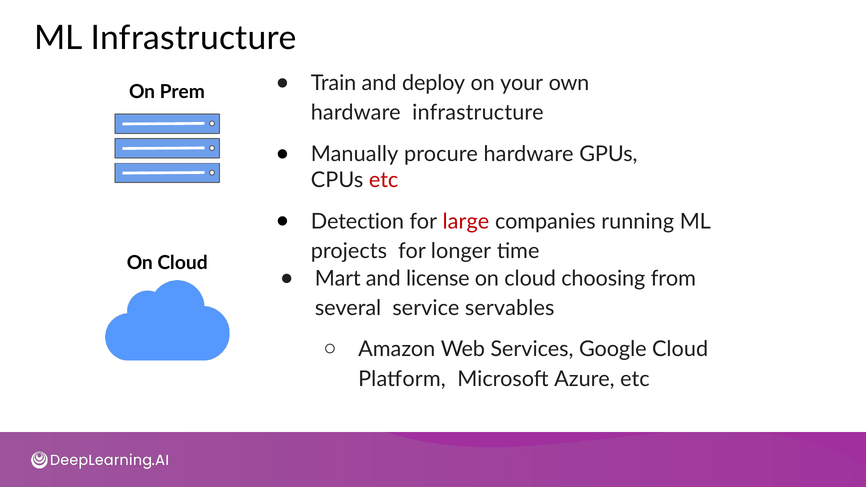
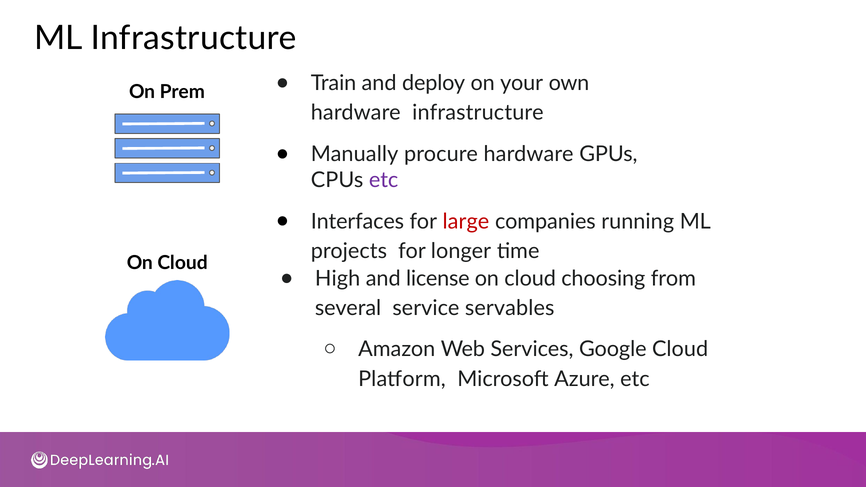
etc colour: red -> purple (384, 180)
Detection: Detection -> Interfaces (357, 221)
Mart: Mart -> High (338, 279)
